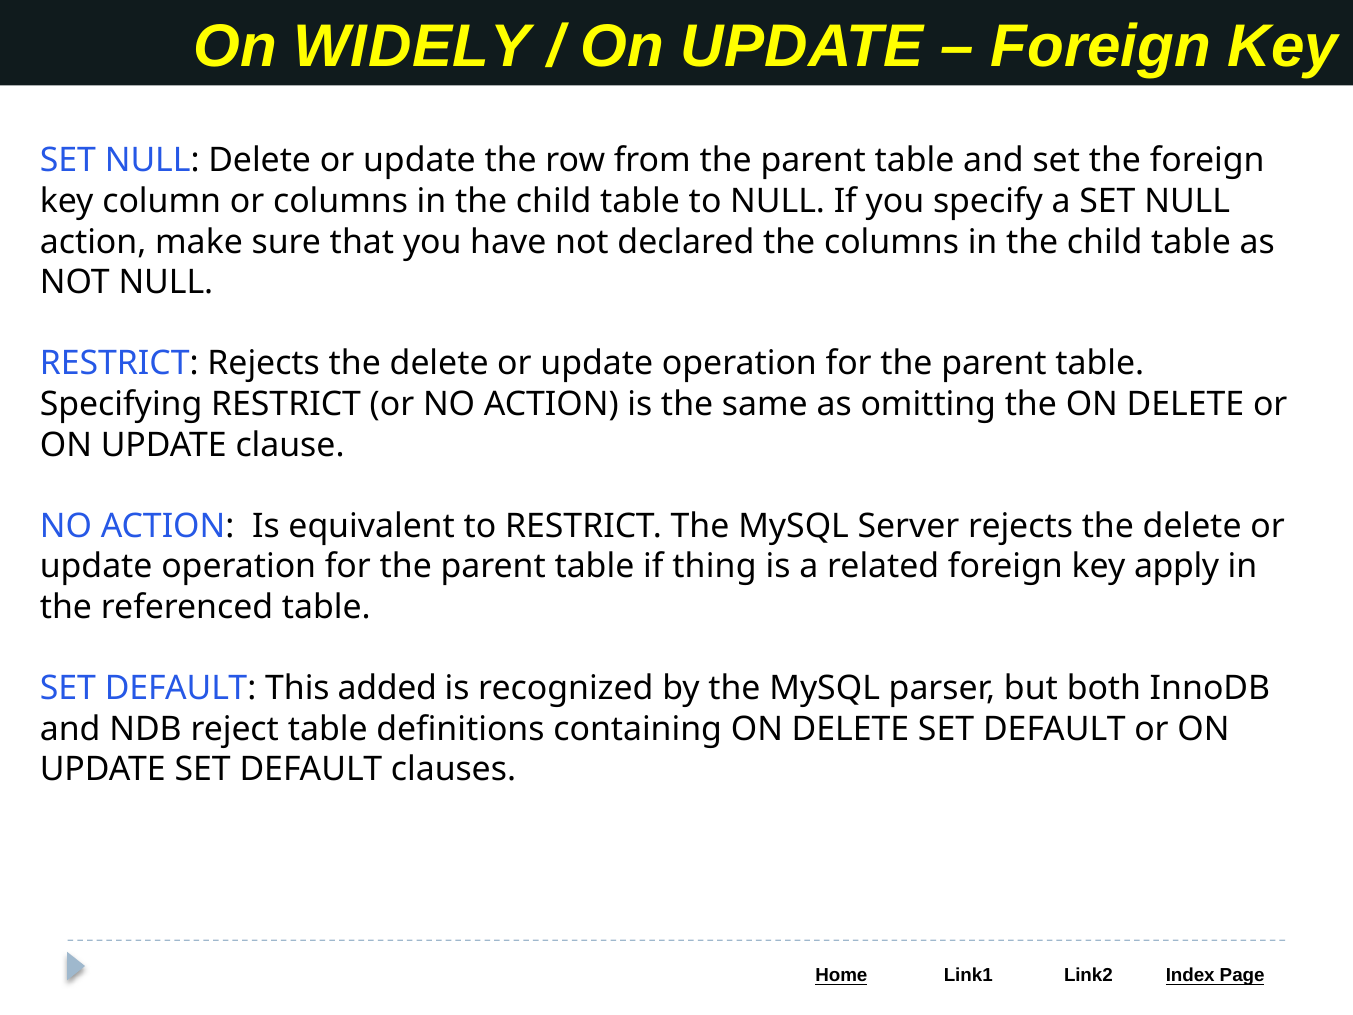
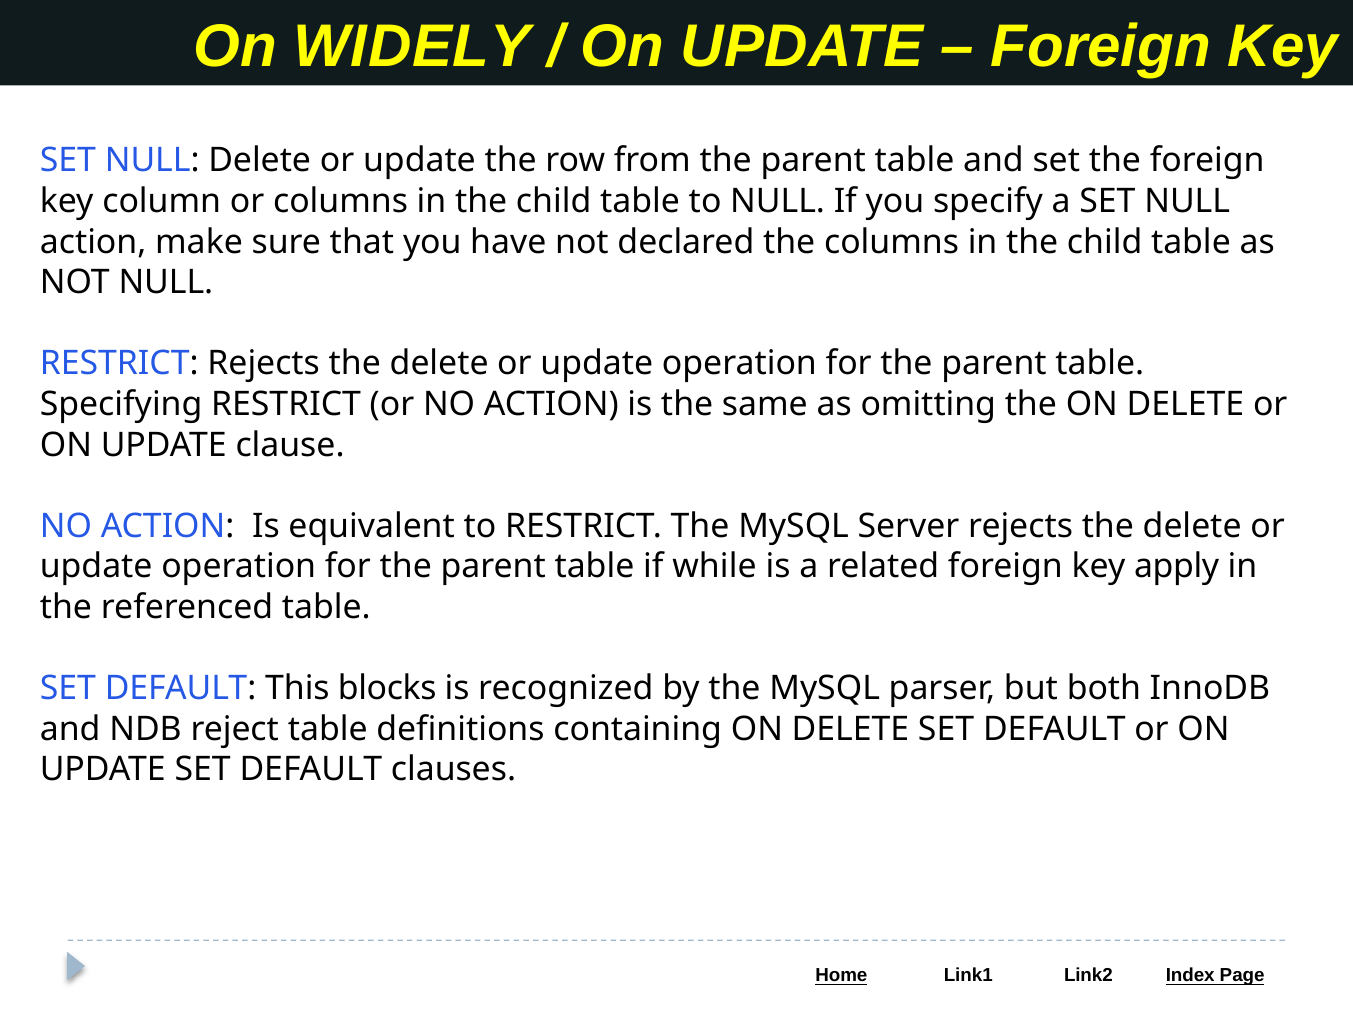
thing: thing -> while (715, 567)
added: added -> blocks (387, 688)
